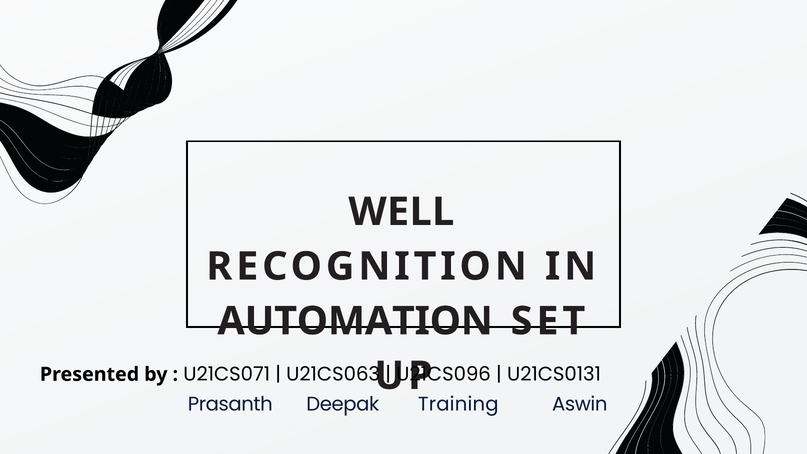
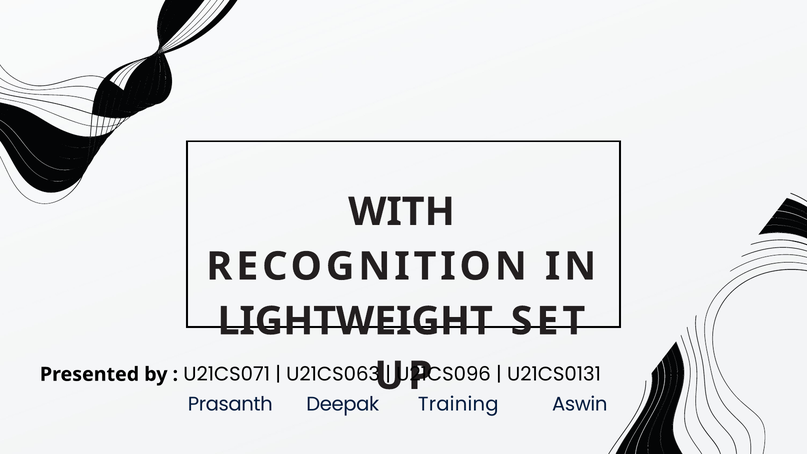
WELL: WELL -> WITH (402, 212)
AUTOMATION: AUTOMATION -> LIGHTWEIGHT (355, 321)
